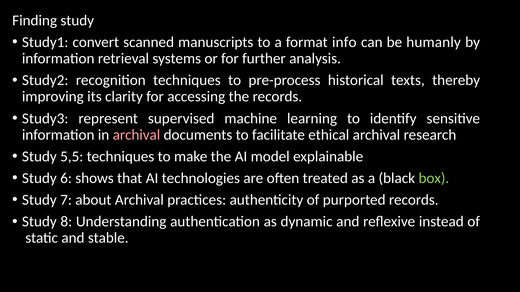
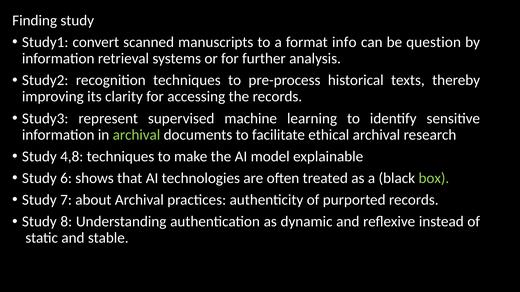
humanly: humanly -> question (434, 42)
archival colour: pink -> light green (136, 135)
5,5: 5,5 -> 4,8 (72, 157)
